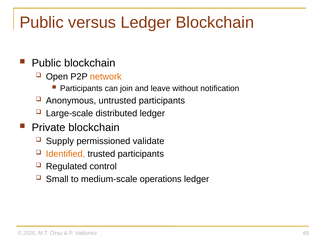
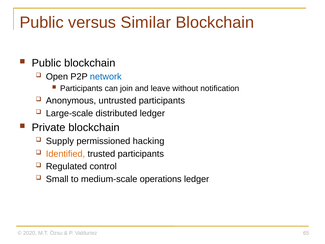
versus Ledger: Ledger -> Similar (146, 22)
network colour: orange -> blue (106, 77)
validate: validate -> hacking (149, 141)
